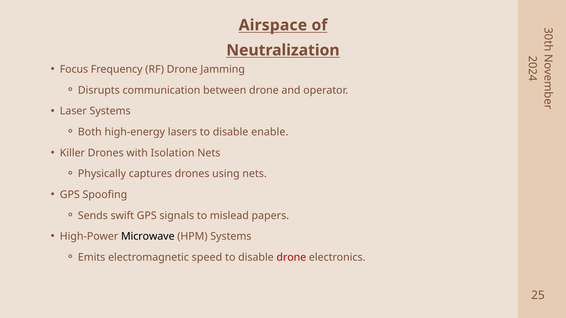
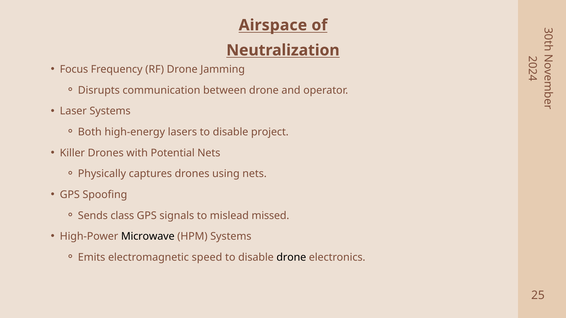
enable: enable -> project (270, 132)
Isolation: Isolation -> Potential (173, 153)
swift: swift -> class (122, 216)
papers: papers -> missed (270, 216)
drone colour: red -> black (291, 258)
